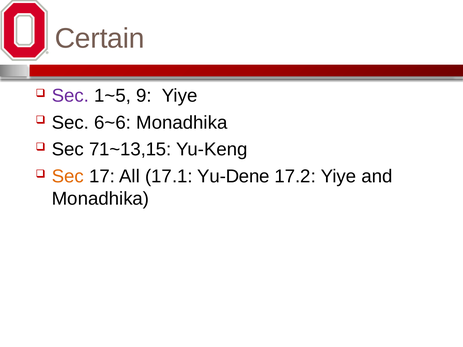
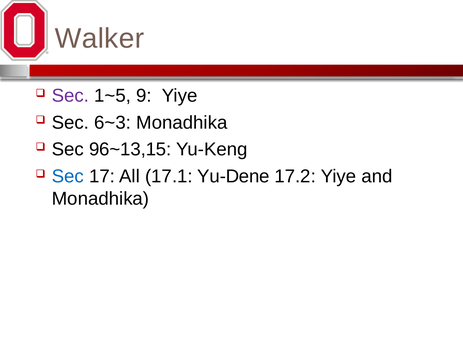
Certain: Certain -> Walker (99, 39)
6~6: 6~6 -> 6~3 (113, 123)
71~13,15: 71~13,15 -> 96~13,15 (130, 150)
Sec colour: orange -> blue (68, 176)
